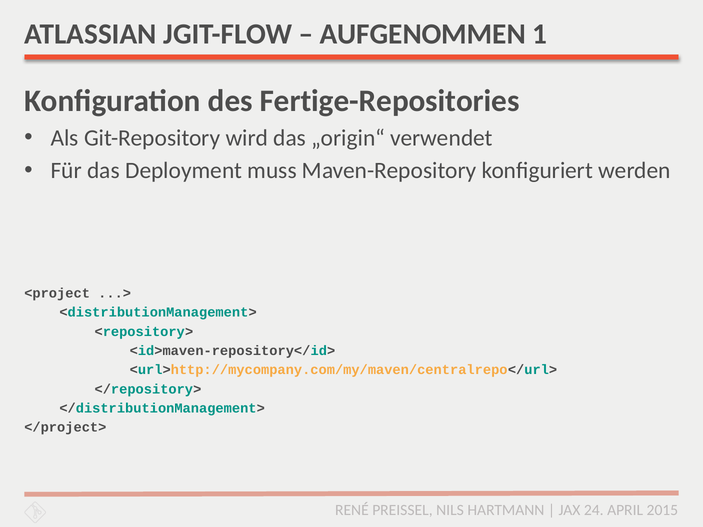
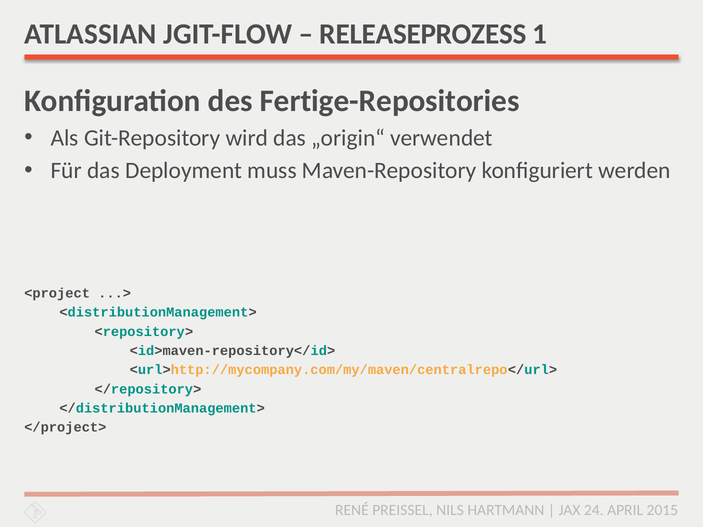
AUFGENOMMEN: AUFGENOMMEN -> RELEASEPROZESS (423, 34)
